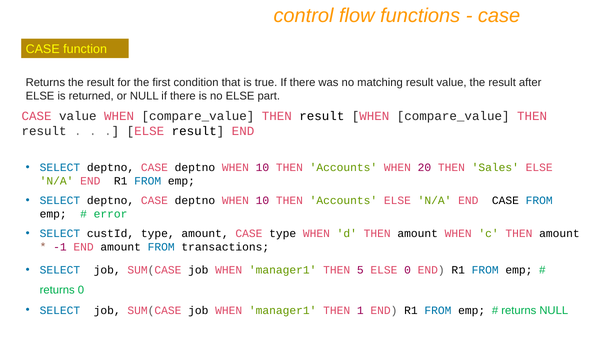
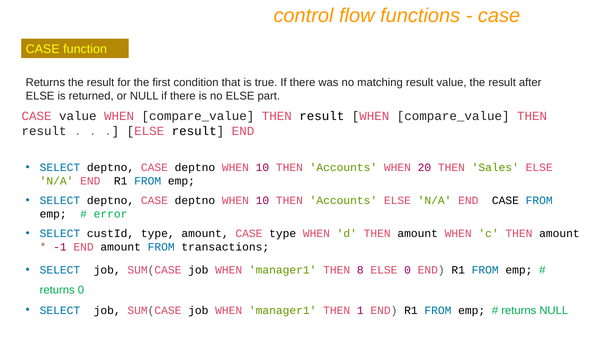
5: 5 -> 8 (360, 270)
